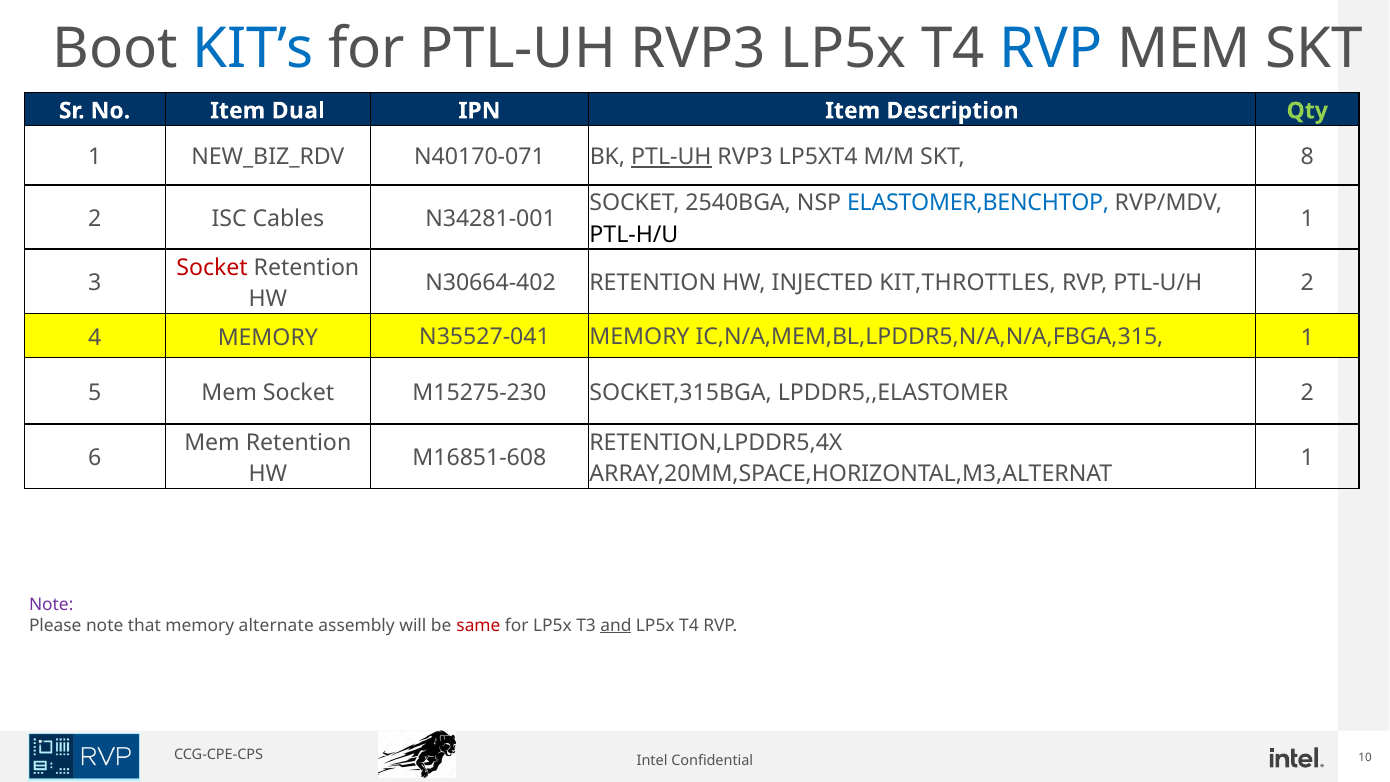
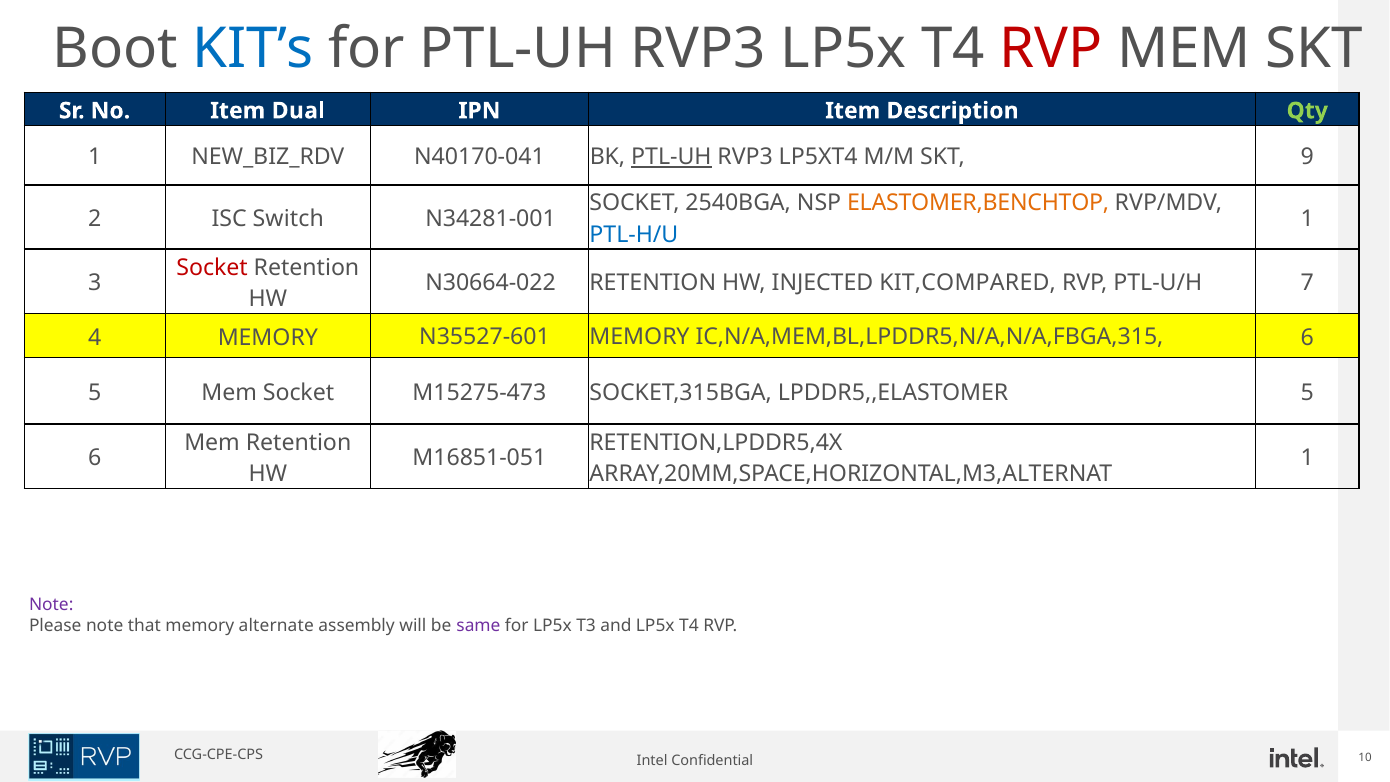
RVP colour: blue -> red (1051, 49)
N40170-071: N40170-071 -> N40170-041 (479, 157)
8: 8 -> 9 (1307, 157)
ELASTOMER,BENCHTOP colour: blue -> orange (978, 203)
Cables: Cables -> Switch (288, 219)
PTL-H/U colour: black -> blue (634, 235)
N30664-402: N30664-402 -> N30664-022 (491, 283)
KIT,THROTTLES: KIT,THROTTLES -> KIT,COMPARED (968, 283)
PTL-U/H 2: 2 -> 7 (1307, 283)
N35527-041: N35527-041 -> N35527-601 (485, 337)
IC,N/A,MEM,BL,LPDDR5,N/A,N/A,FBGA,315 1: 1 -> 6 (1307, 337)
M15275-230: M15275-230 -> M15275-473 (479, 393)
LPDDR5,,ELASTOMER 2: 2 -> 5 (1307, 393)
M16851-608: M16851-608 -> M16851-051 (479, 458)
same colour: red -> purple (478, 625)
and underline: present -> none (616, 625)
